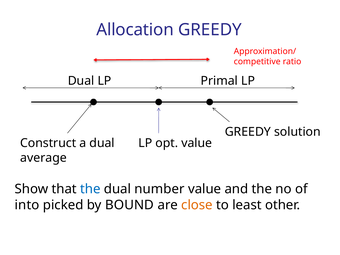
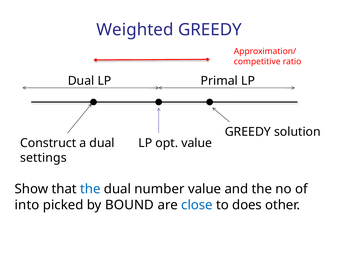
Allocation: Allocation -> Weighted (135, 30)
average: average -> settings (43, 158)
close colour: orange -> blue (197, 205)
least: least -> does (247, 205)
